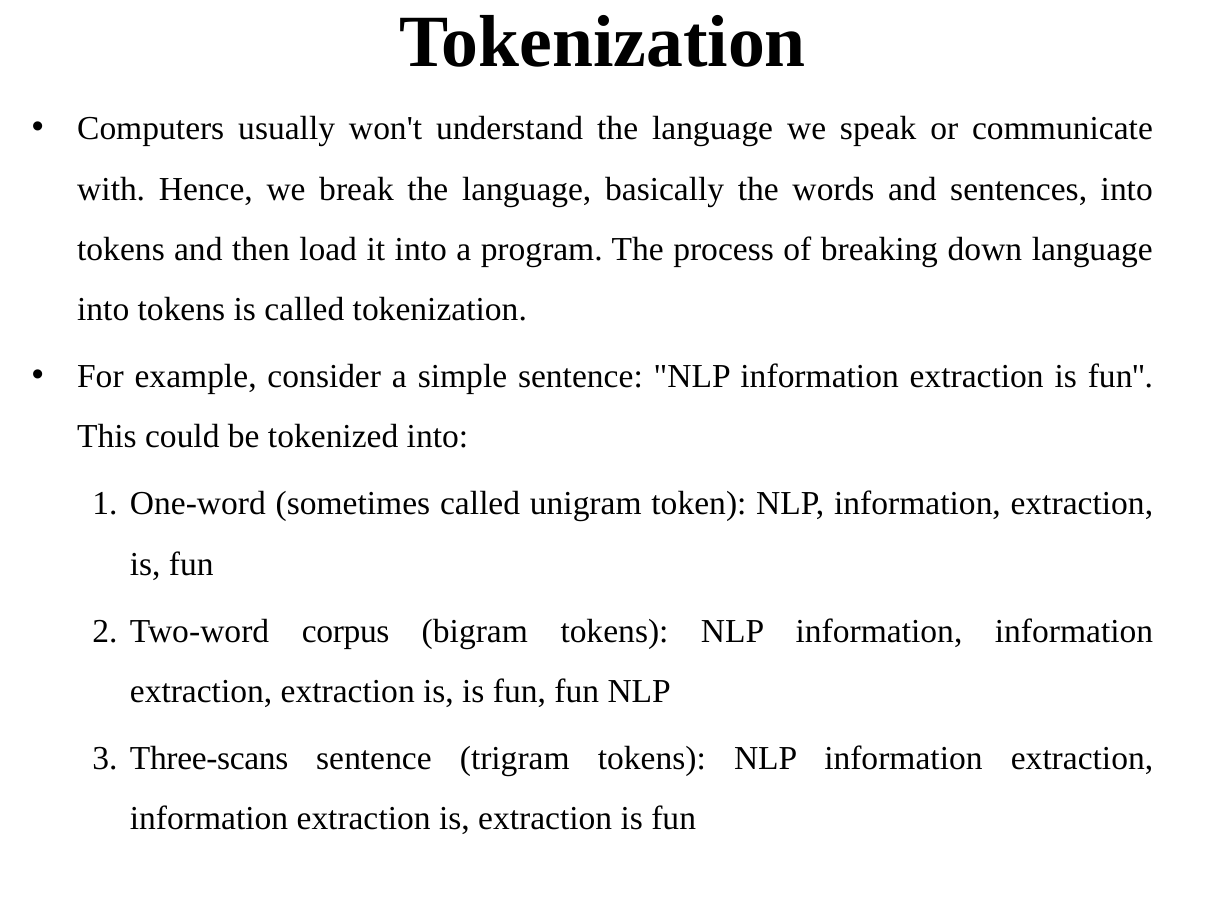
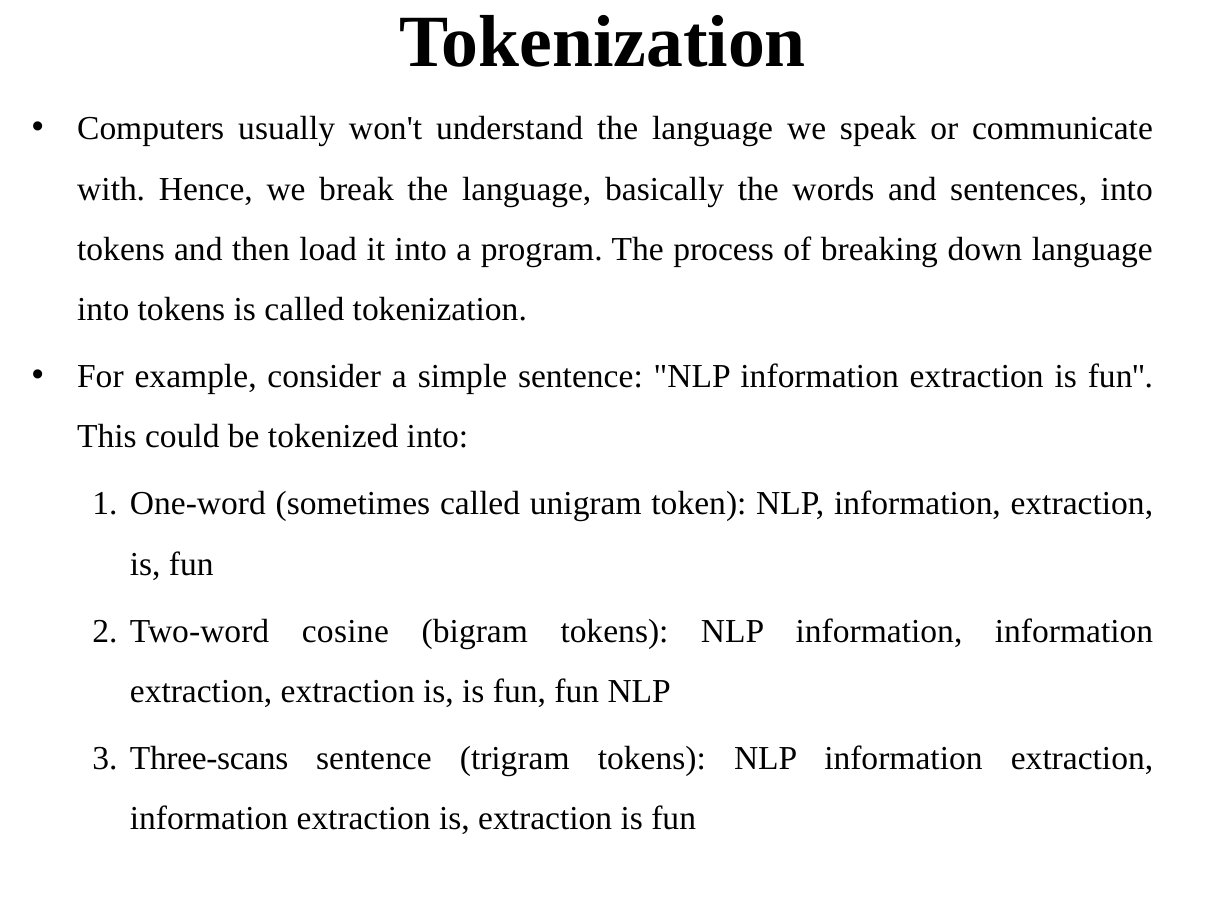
corpus: corpus -> cosine (345, 631)
